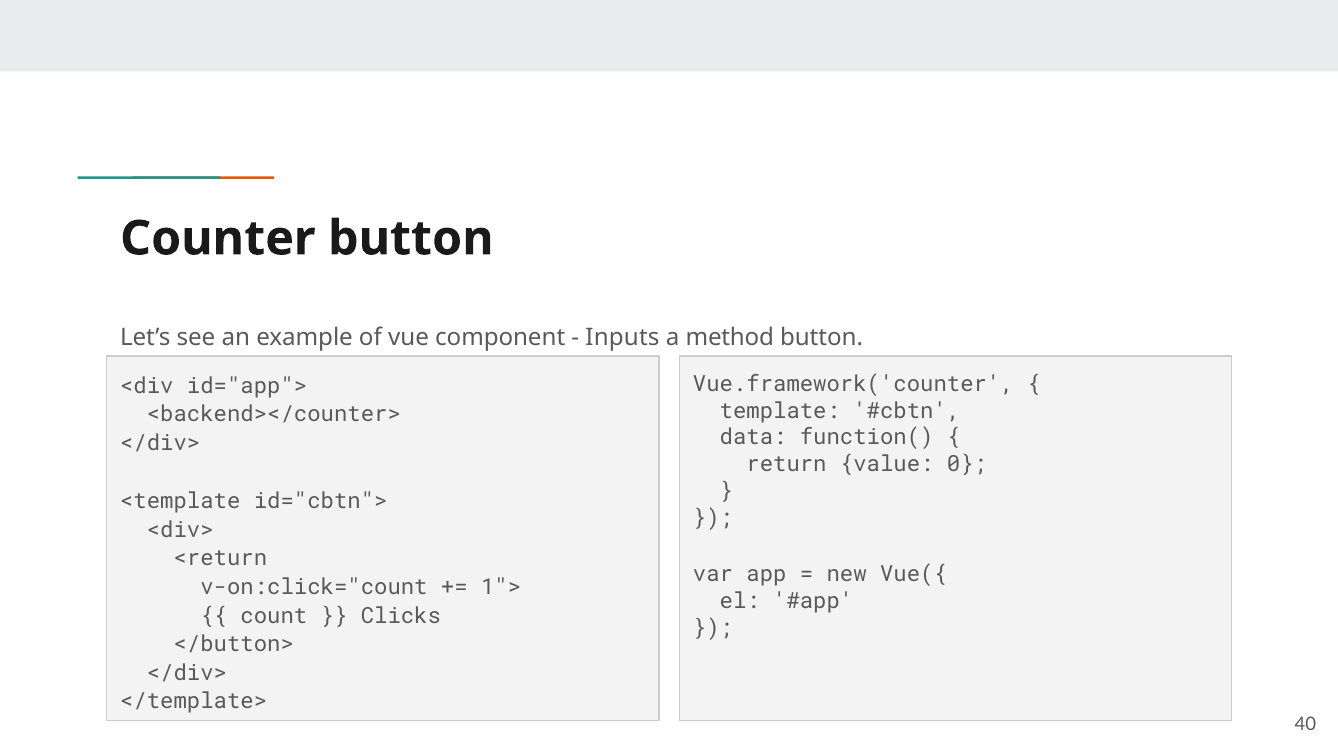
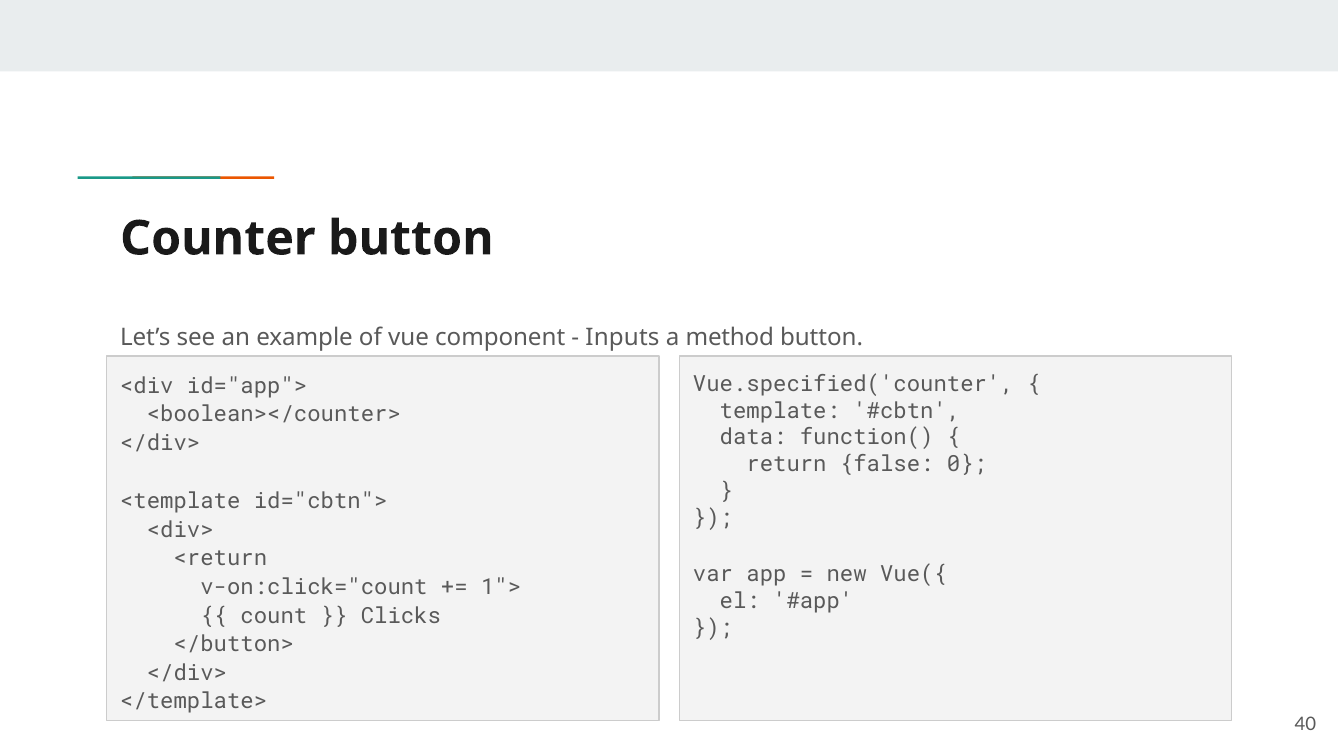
Vue.framework('counter: Vue.framework('counter -> Vue.specified('counter (853, 385)
<backend></counter>: <backend></counter> -> <boolean></counter> (274, 415)
value: value -> false (887, 465)
